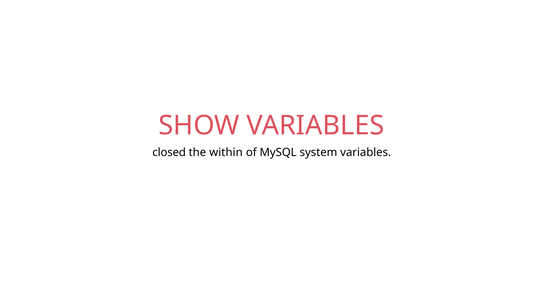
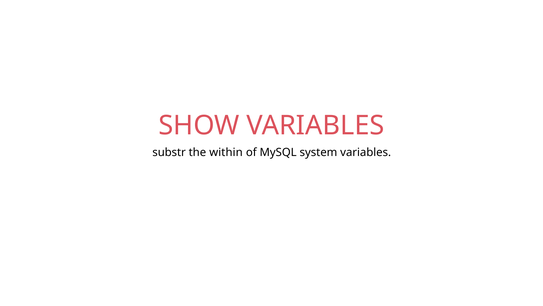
closed: closed -> substr (169, 152)
